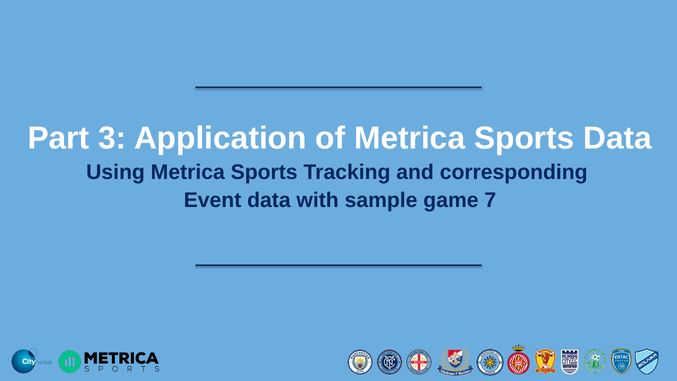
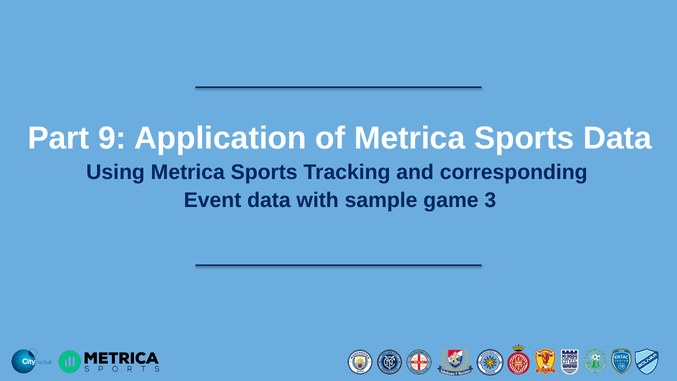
3: 3 -> 9 (112, 138)
7: 7 -> 3 (490, 200)
